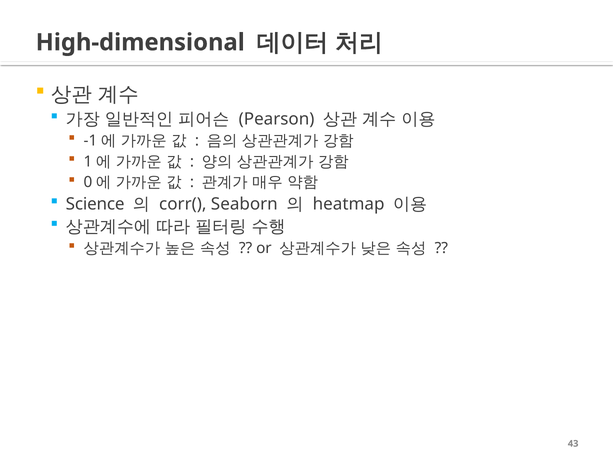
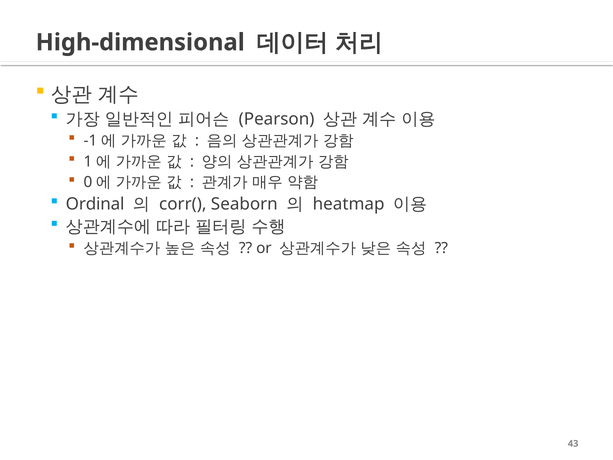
Science: Science -> Ordinal (95, 204)
